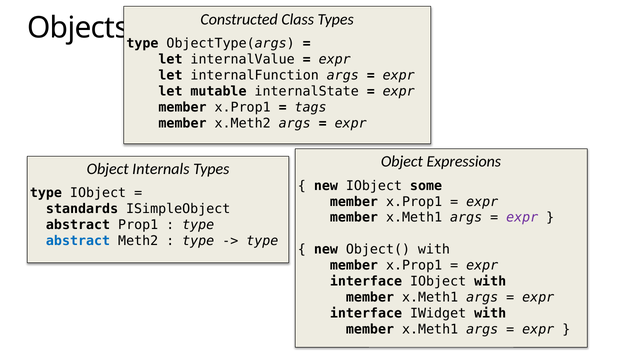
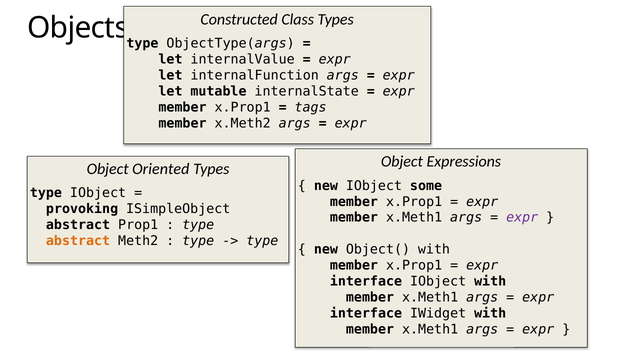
Internals: Internals -> Oriented (161, 169)
standards: standards -> provoking (82, 209)
abstract colour: blue -> orange (78, 241)
